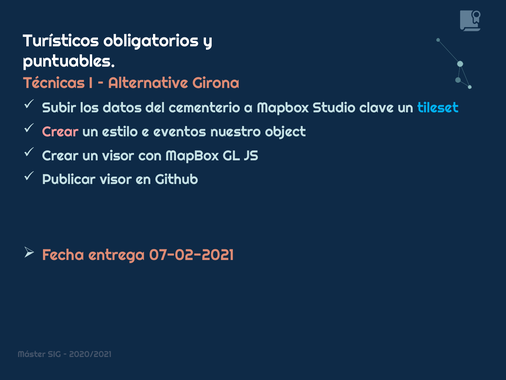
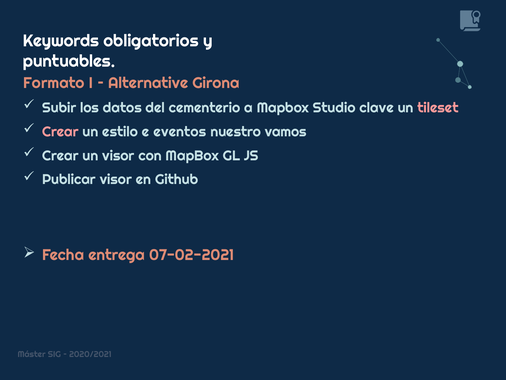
Turísticos: Turísticos -> Keywords (61, 41)
Técnicas: Técnicas -> Formato (54, 83)
tileset colour: light blue -> pink (438, 108)
object: object -> vamos (286, 132)
